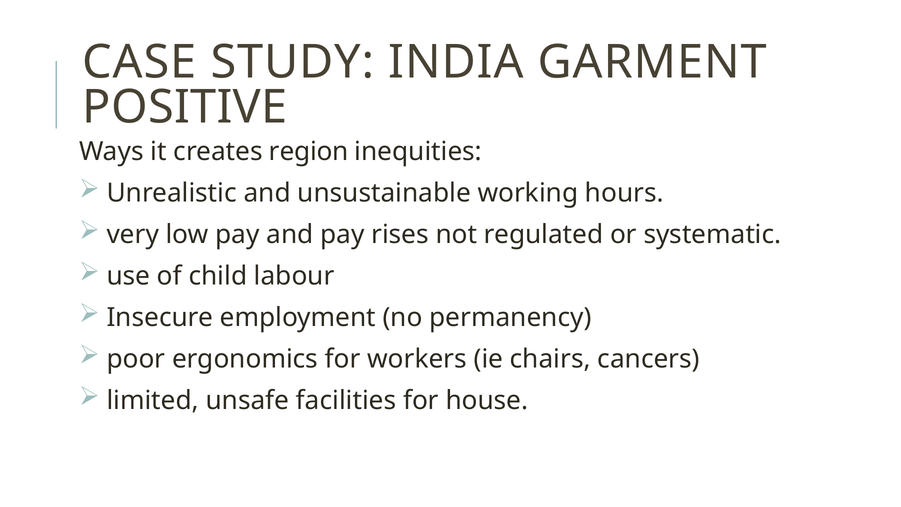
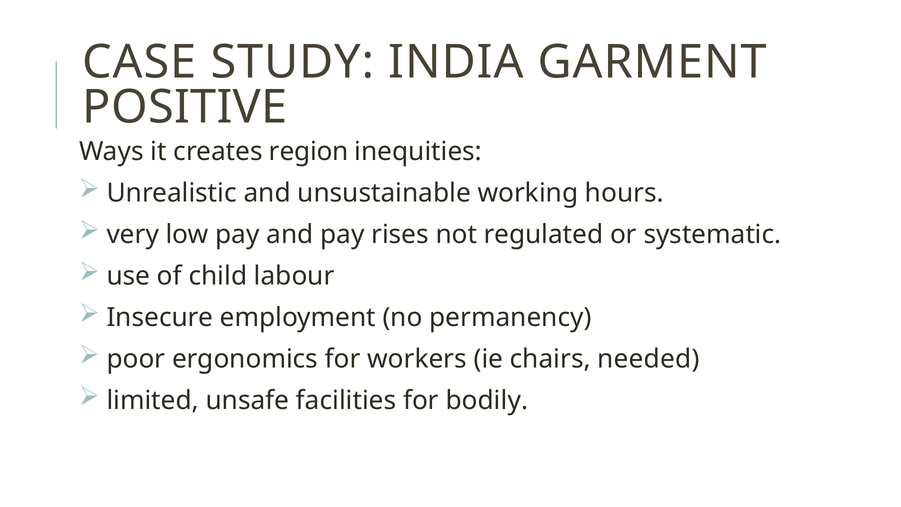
cancers: cancers -> needed (649, 359)
house: house -> bodily (487, 400)
